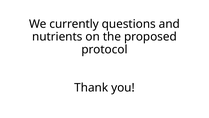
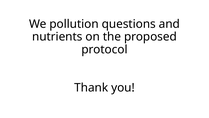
currently: currently -> pollution (74, 24)
